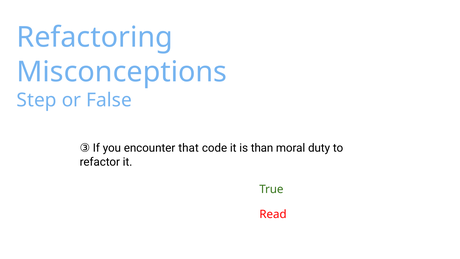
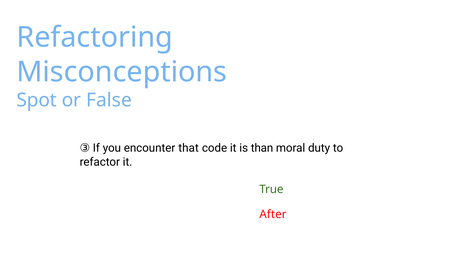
Step: Step -> Spot (37, 100)
Read: Read -> After (273, 214)
